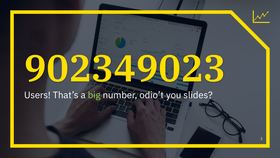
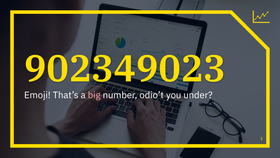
Users: Users -> Emoji (37, 95)
big colour: light green -> pink (94, 95)
slides: slides -> under (198, 95)
